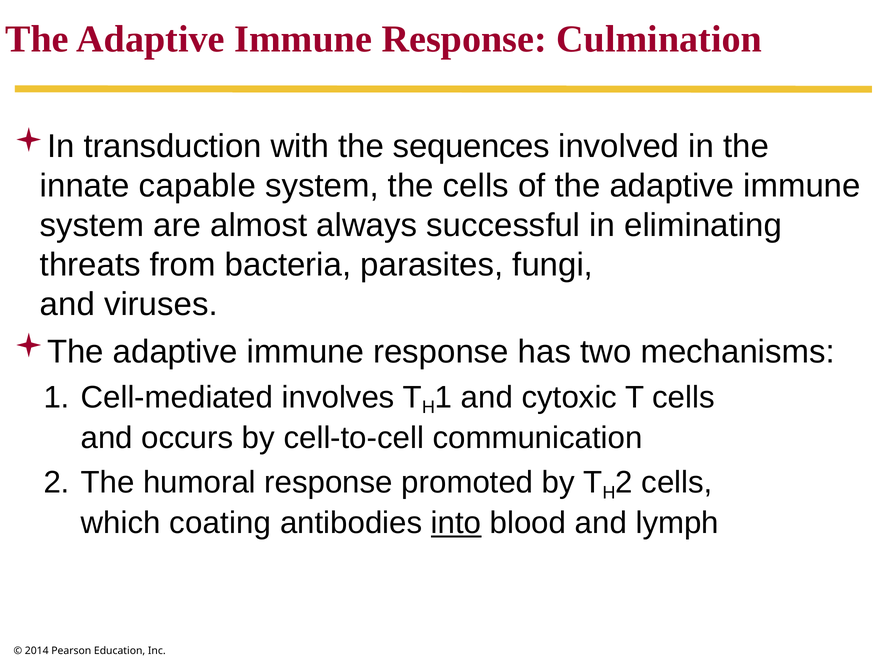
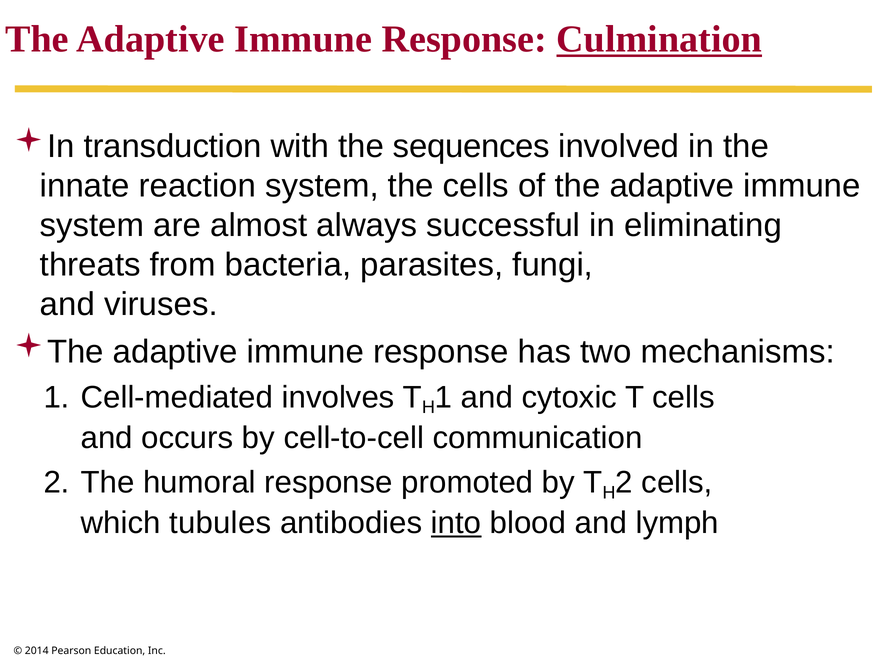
Culmination underline: none -> present (659, 39)
capable: capable -> reaction (197, 186)
coating: coating -> tubules (220, 523)
